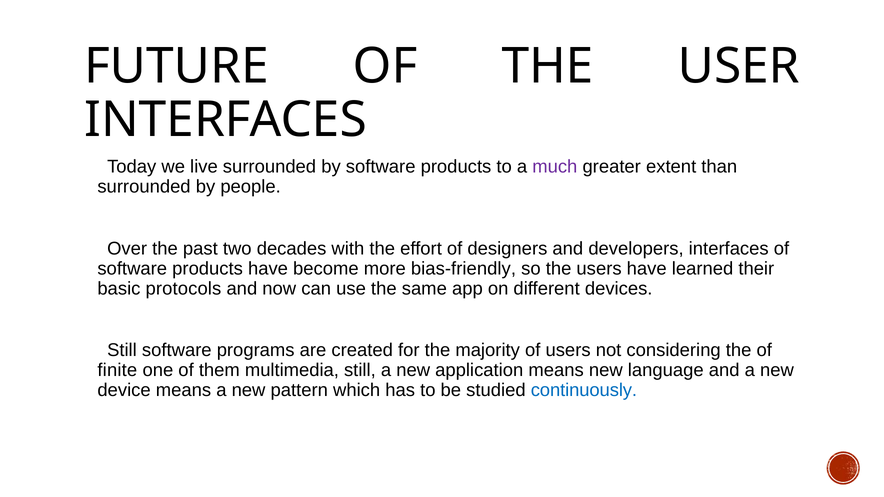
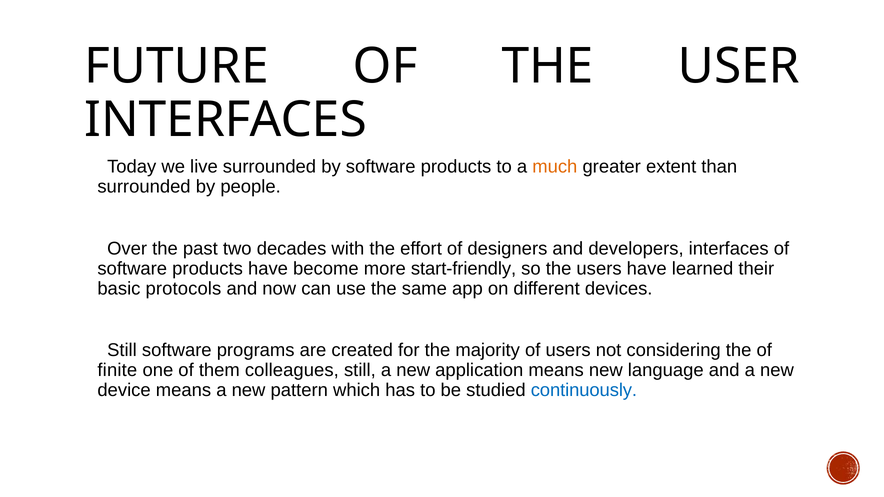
much colour: purple -> orange (555, 167)
bias-friendly: bias-friendly -> start-friendly (464, 269)
multimedia: multimedia -> colleagues (292, 370)
